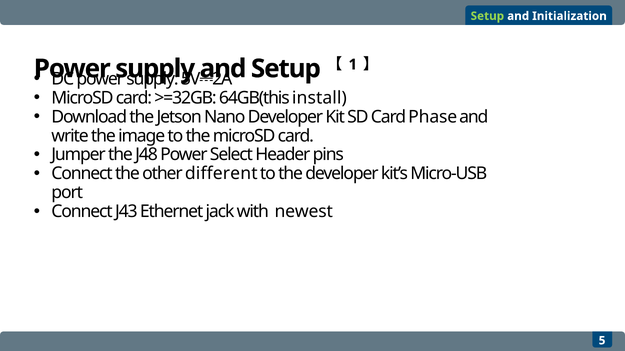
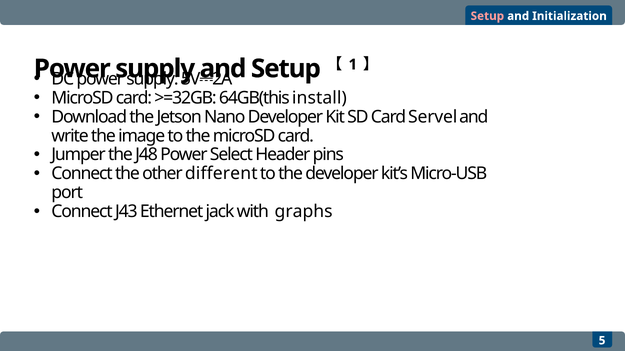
Setup colour: light green -> pink (487, 16)
Phase: Phase -> Servel (433, 117)
newest: newest -> graphs (304, 212)
